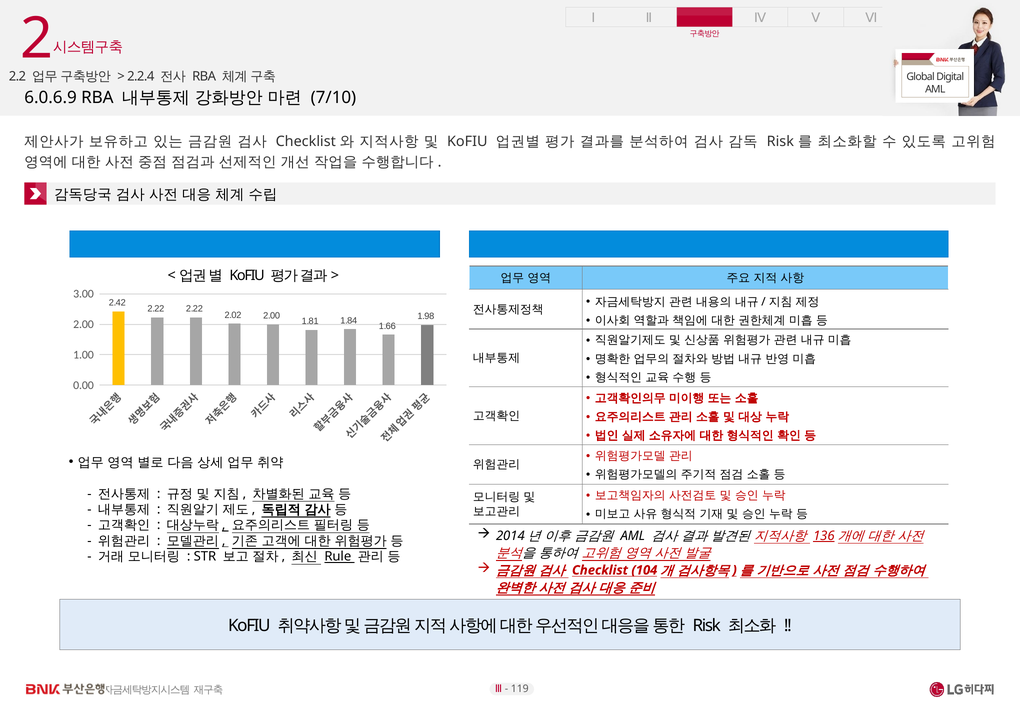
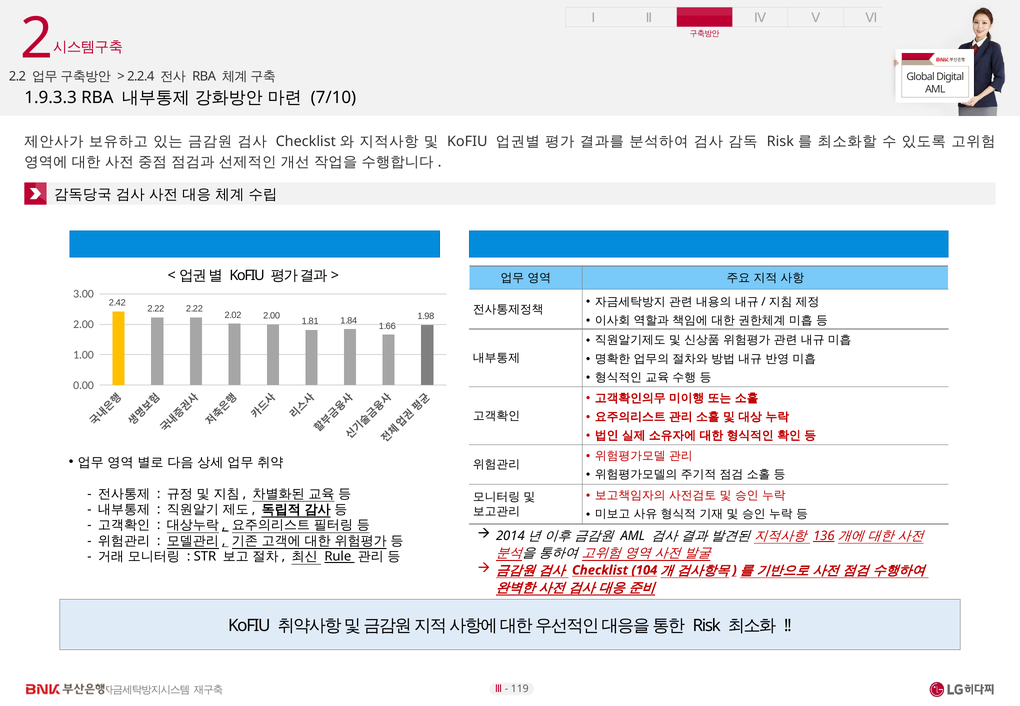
6.0.6.9: 6.0.6.9 -> 1.9.3.3 (51, 98)
